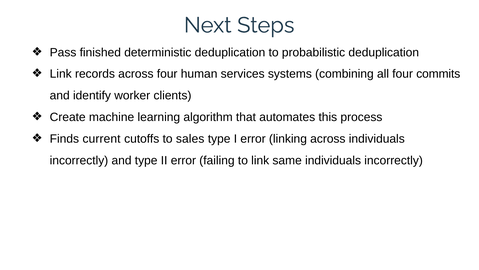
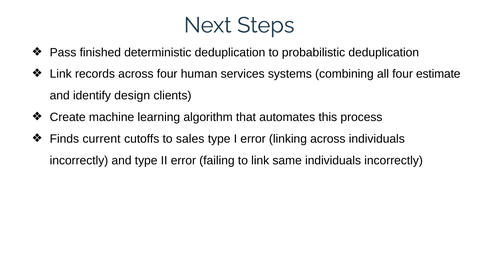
commits: commits -> estimate (438, 74)
worker: worker -> design (132, 95)
